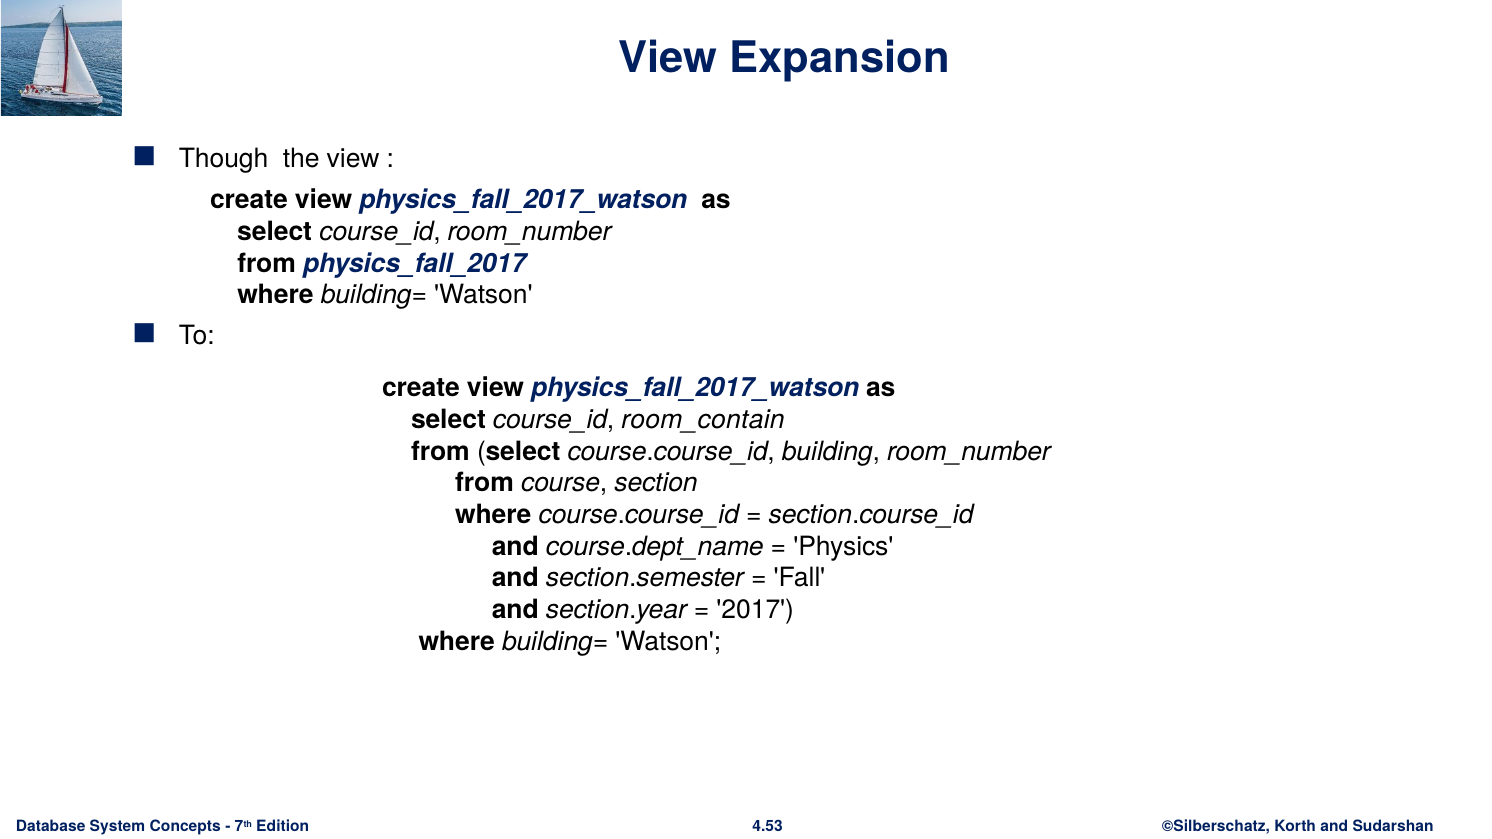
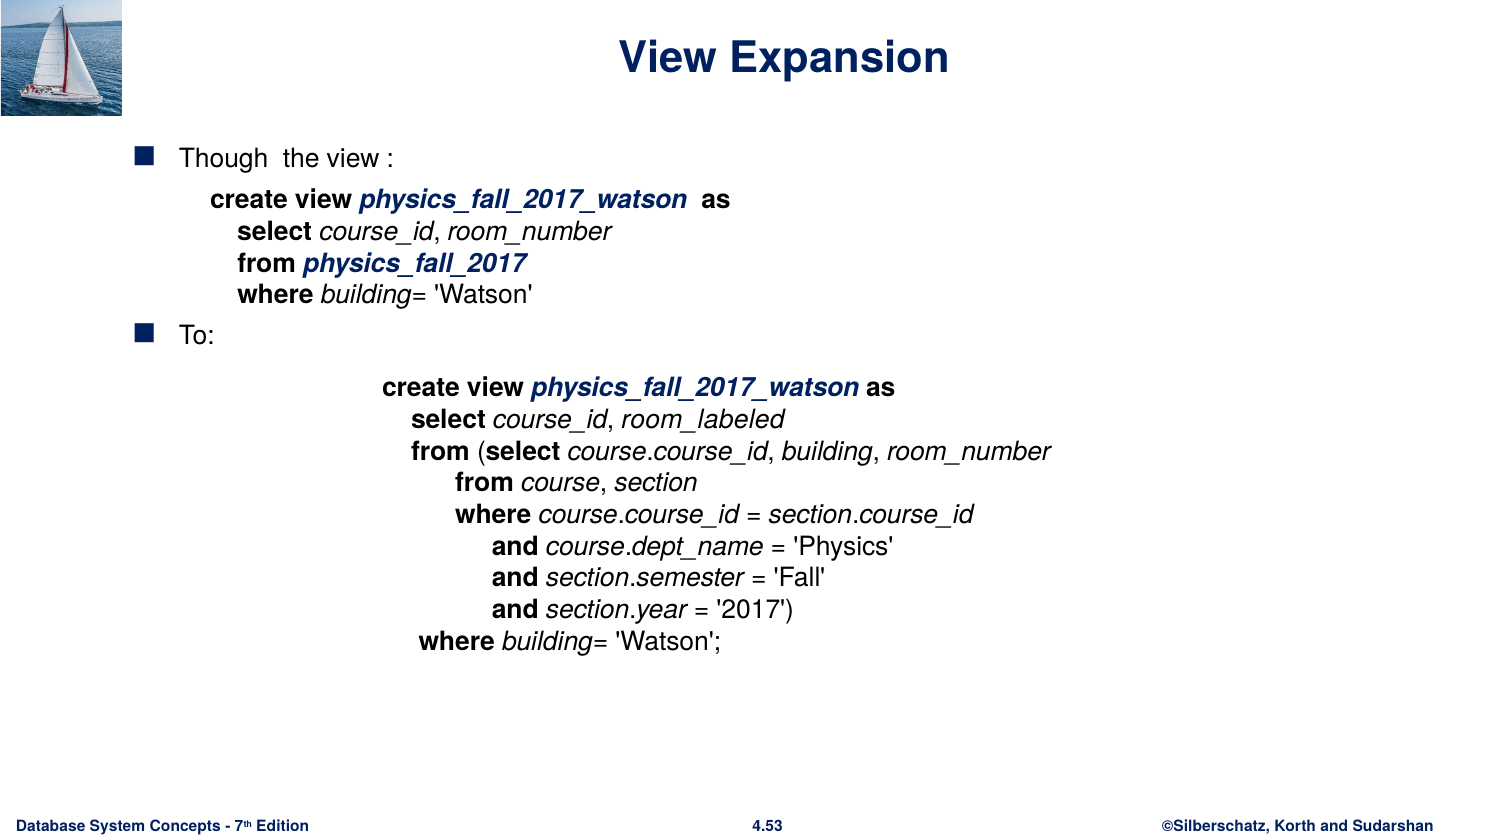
room_contain: room_contain -> room_labeled (703, 420)
